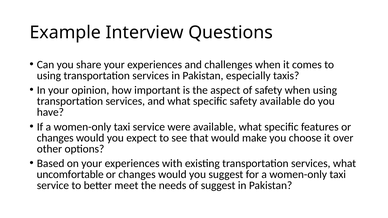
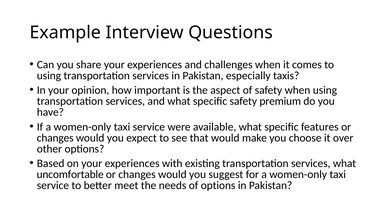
safety available: available -> premium (280, 101)
of suggest: suggest -> options (218, 186)
